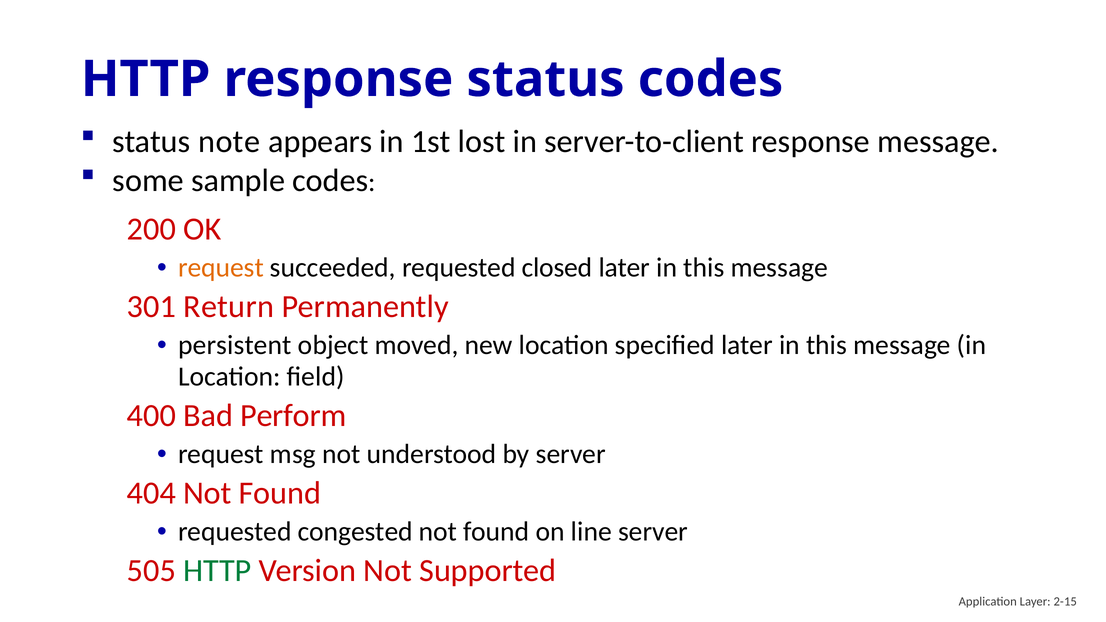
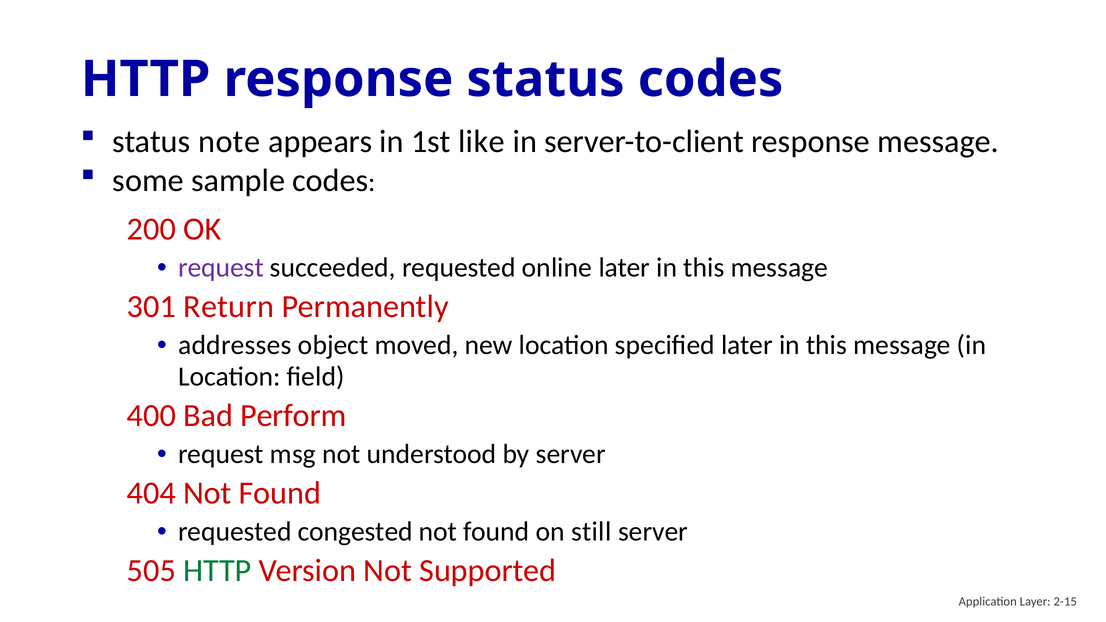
lost: lost -> like (481, 142)
request colour: orange -> purple (221, 268)
closed: closed -> online (557, 268)
persistent: persistent -> addresses (235, 345)
line: line -> still (591, 532)
